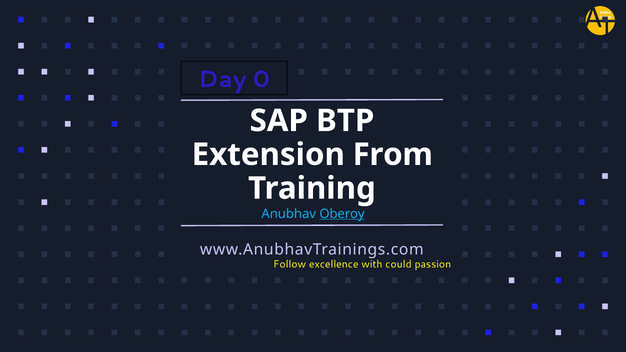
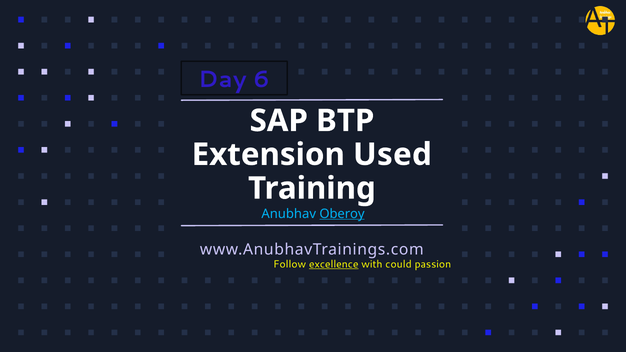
0: 0 -> 6 (262, 80)
From: From -> Used (392, 155)
excellence underline: none -> present (334, 264)
